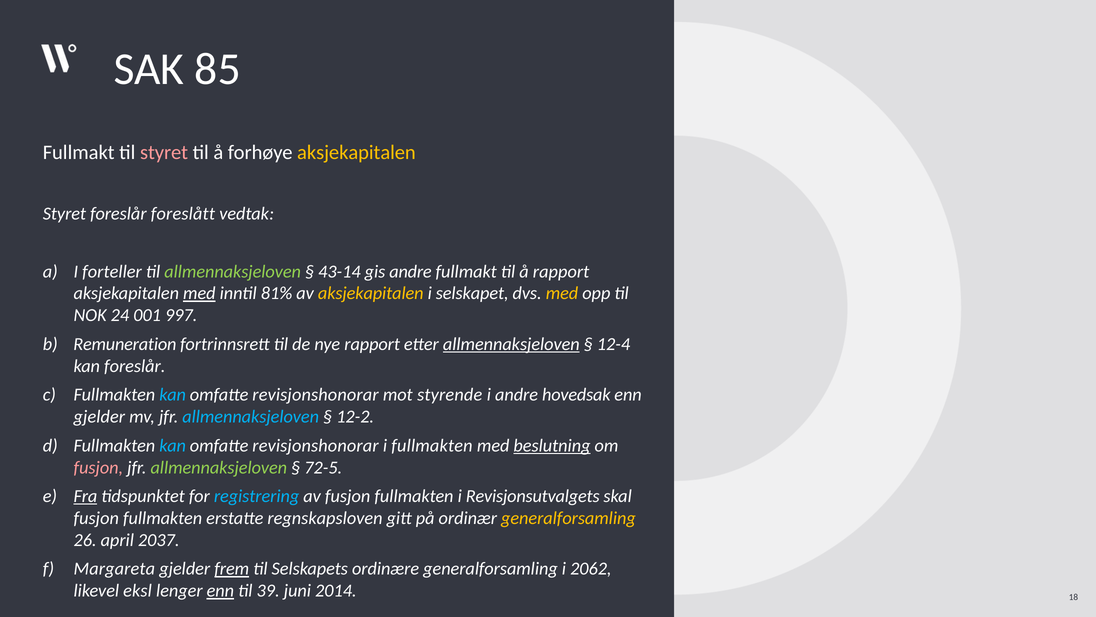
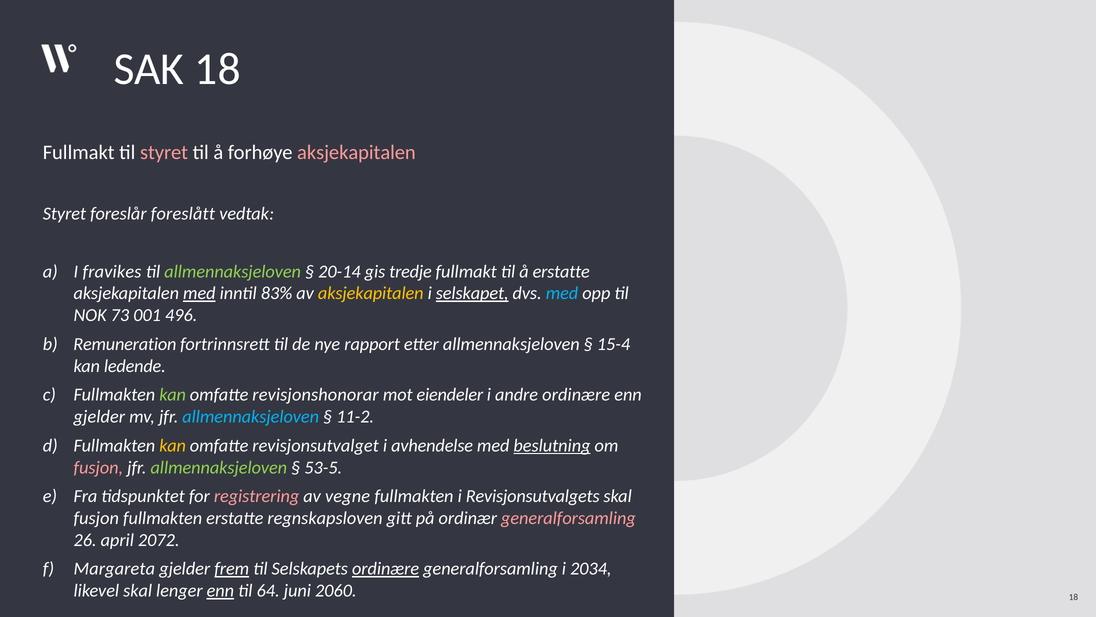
SAK 85: 85 -> 18 (218, 69)
aksjekapitalen colour: yellow -> pink (356, 152)
forteller: forteller -> fravikes (112, 271)
43-14: 43-14 -> 20-14 (339, 271)
gis andre: andre -> tredje (411, 271)
å rapport: rapport -> erstatte (561, 271)
81%: 81% -> 83% (277, 293)
selskapet underline: none -> present (472, 293)
med colour: yellow -> light blue (562, 293)
24: 24 -> 73 (120, 315)
997: 997 -> 496 (181, 315)
allmennaksjeloven underline: present -> none (511, 344)
12-4: 12-4 -> 15-4 (614, 344)
kan foreslår: foreslår -> ledende (135, 366)
kan colour: light blue -> light green (173, 395)
styrende: styrende -> eiendeler (450, 395)
andre hovedsak: hovedsak -> ordinære (576, 395)
12-2: 12-2 -> 11-2 (355, 416)
kan colour: light blue -> yellow (173, 445)
revisjonshonorar: revisjonshonorar -> revisjonsutvalget (316, 445)
i fullmakten: fullmakten -> avhendelse (432, 445)
72-5: 72-5 -> 53-5 (323, 467)
Fra underline: present -> none (85, 496)
registrering colour: light blue -> pink (257, 496)
av fusjon: fusjon -> vegne (348, 496)
generalforsamling colour: yellow -> pink (568, 518)
2037: 2037 -> 2072 (159, 540)
ordinære underline: none -> present (386, 568)
2062: 2062 -> 2034 (591, 568)
likevel eksl: eksl -> skal (138, 590)
39: 39 -> 64 (268, 590)
2014: 2014 -> 2060 (336, 590)
